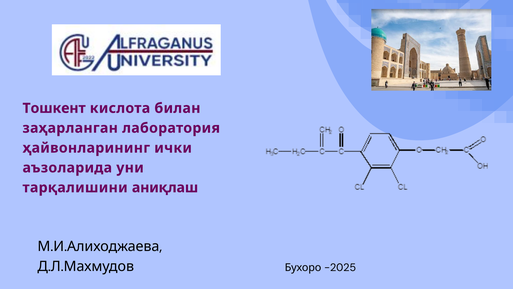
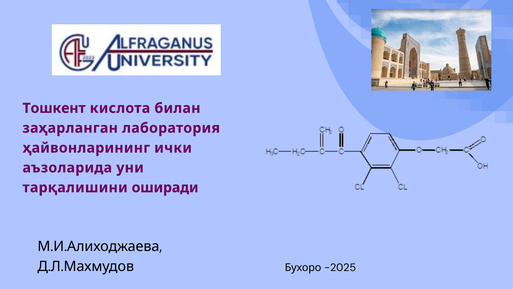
аниқлаш: аниқлаш -> оширади (165, 187)
